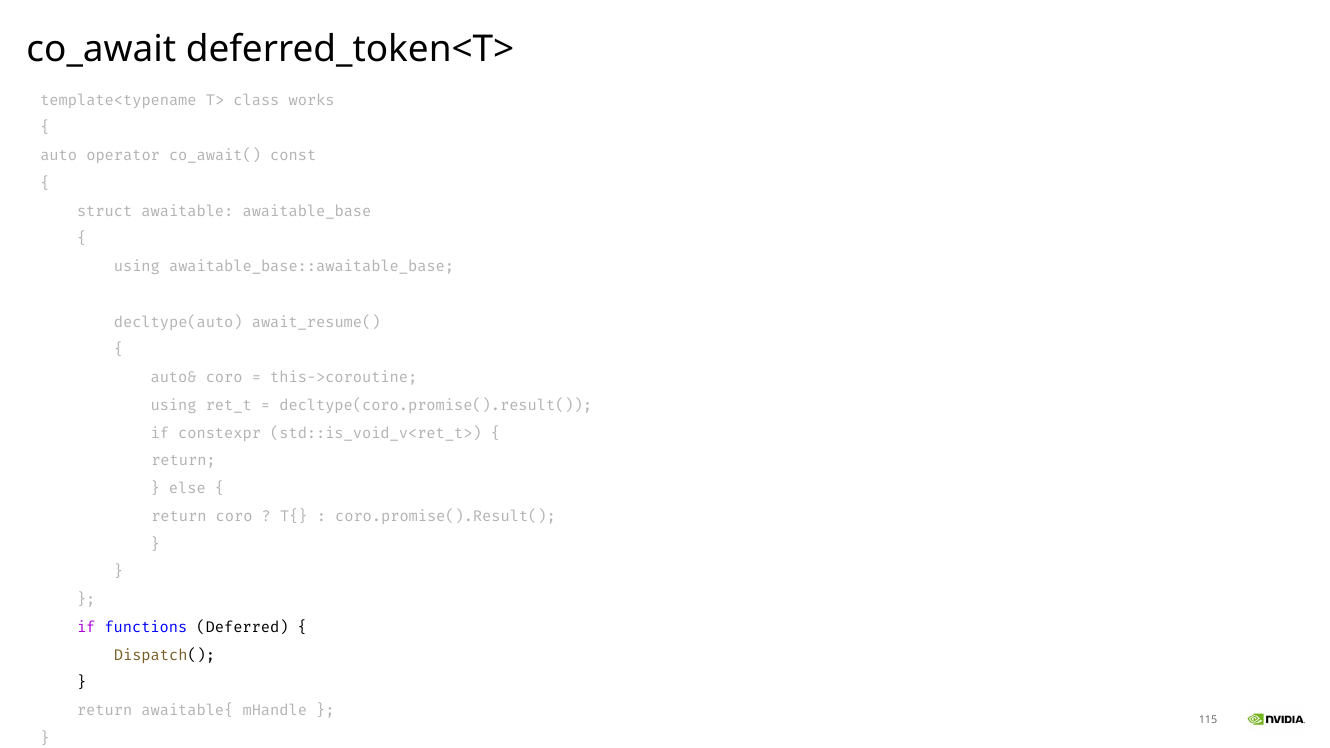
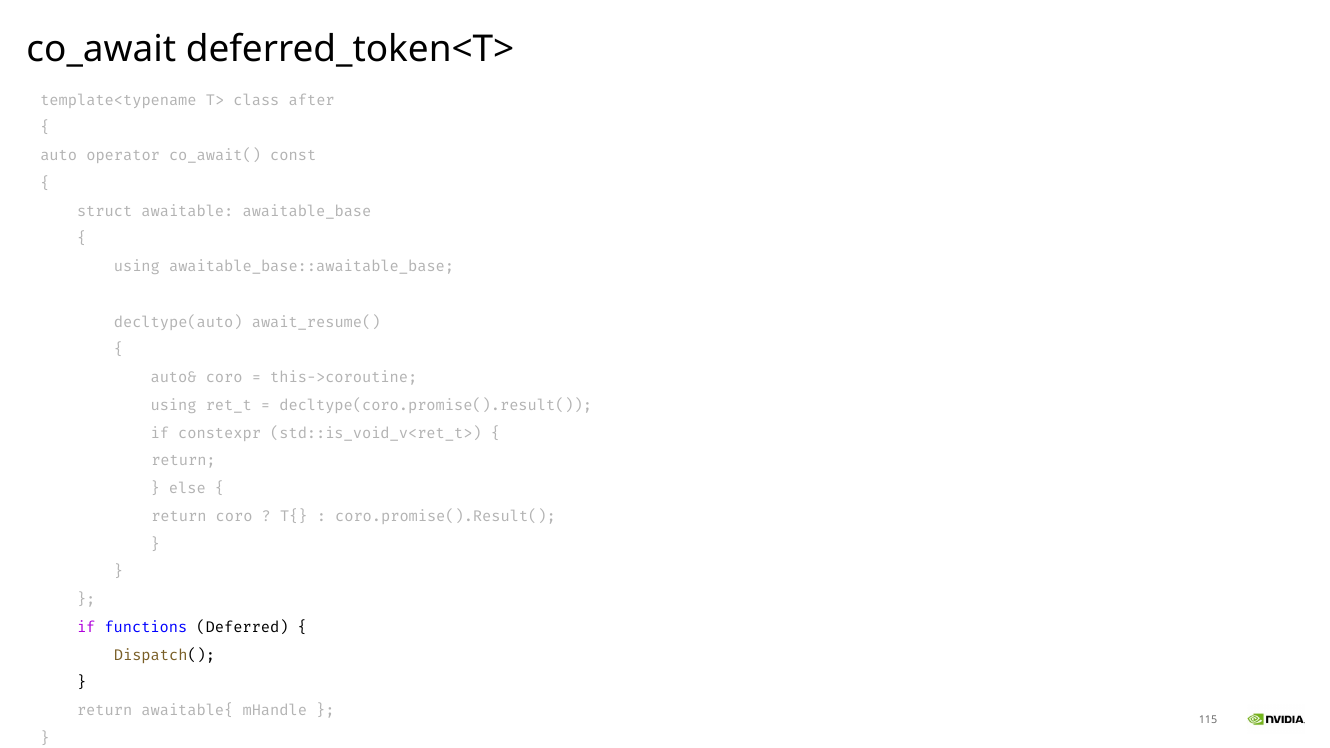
works: works -> after (312, 100)
